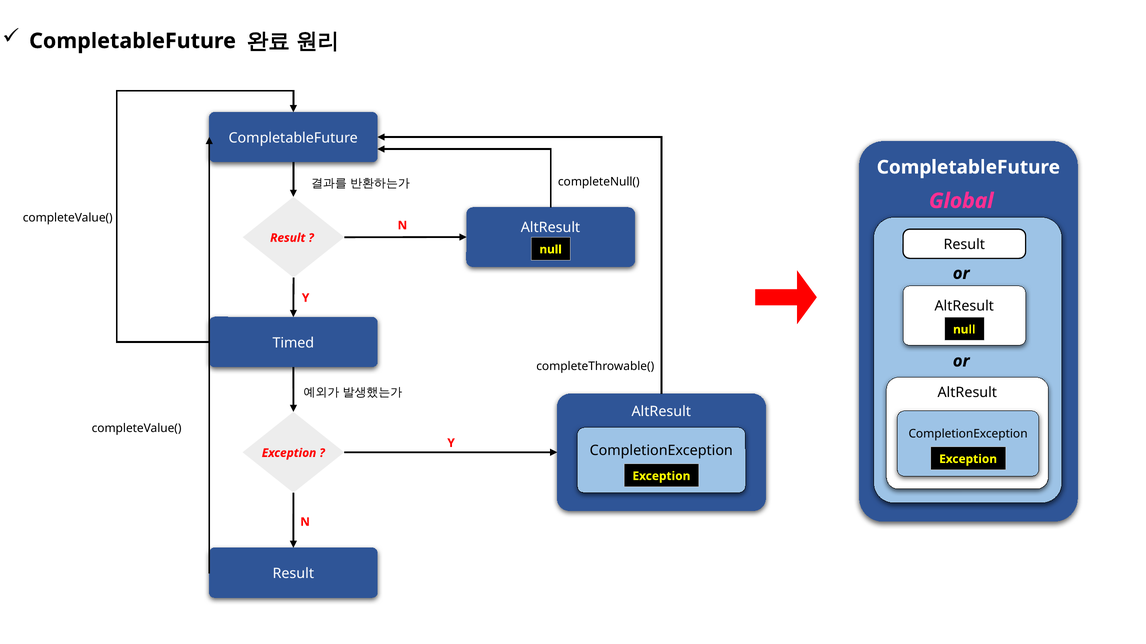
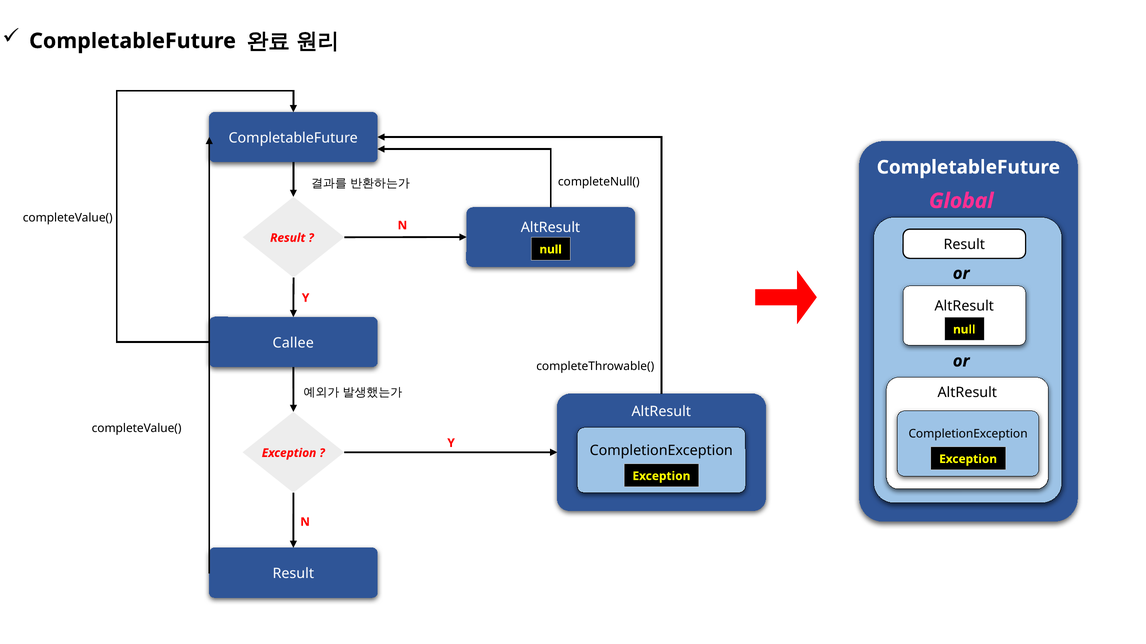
Timed: Timed -> Callee (293, 343)
